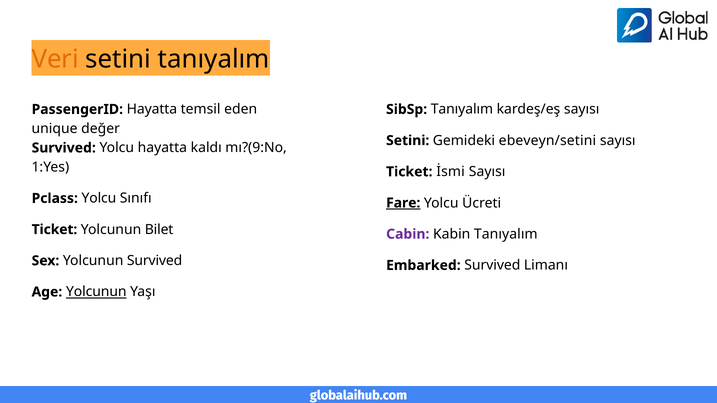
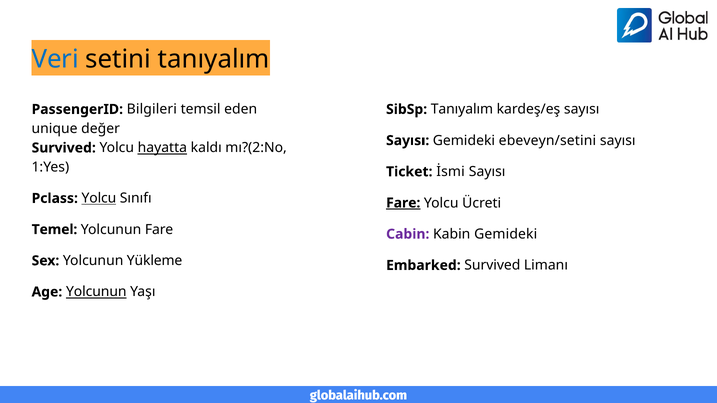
Veri colour: orange -> blue (55, 59)
Hayatta: Hayatta -> Bilgileri (152, 109)
Setini: Setini -> Sayısı (408, 141)
hayatta underline: none -> present (162, 148)
mı?(9:No: mı?(9:No -> mı?(2:No (256, 148)
Yolcu underline: none -> present (99, 198)
Ticket: Ticket -> Temel (54, 230)
Yolcunun Bilet: Bilet -> Fare (159, 230)
Kabin Tanıyalım: Tanıyalım -> Gemideki (506, 234)
Yolcunun Survived: Survived -> Yükleme (155, 261)
